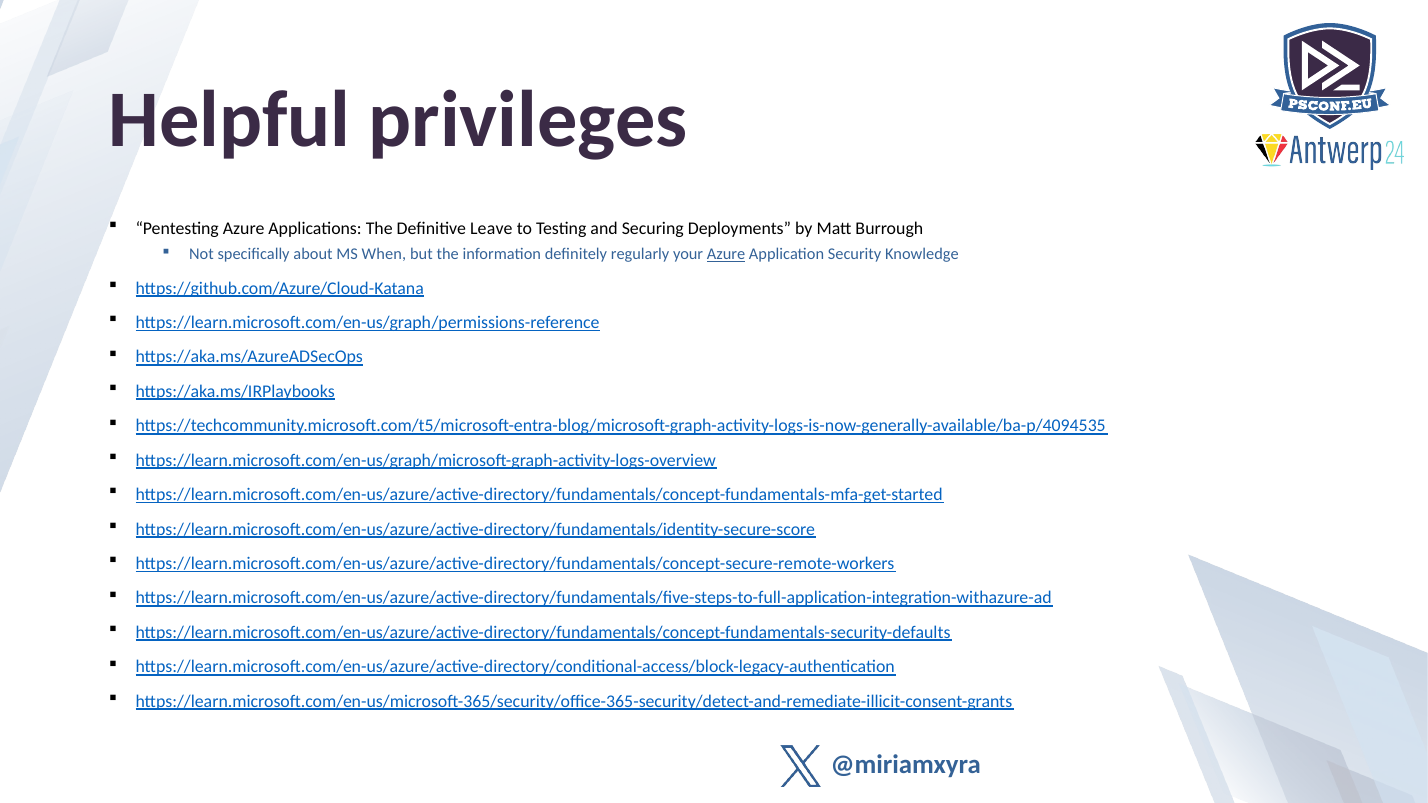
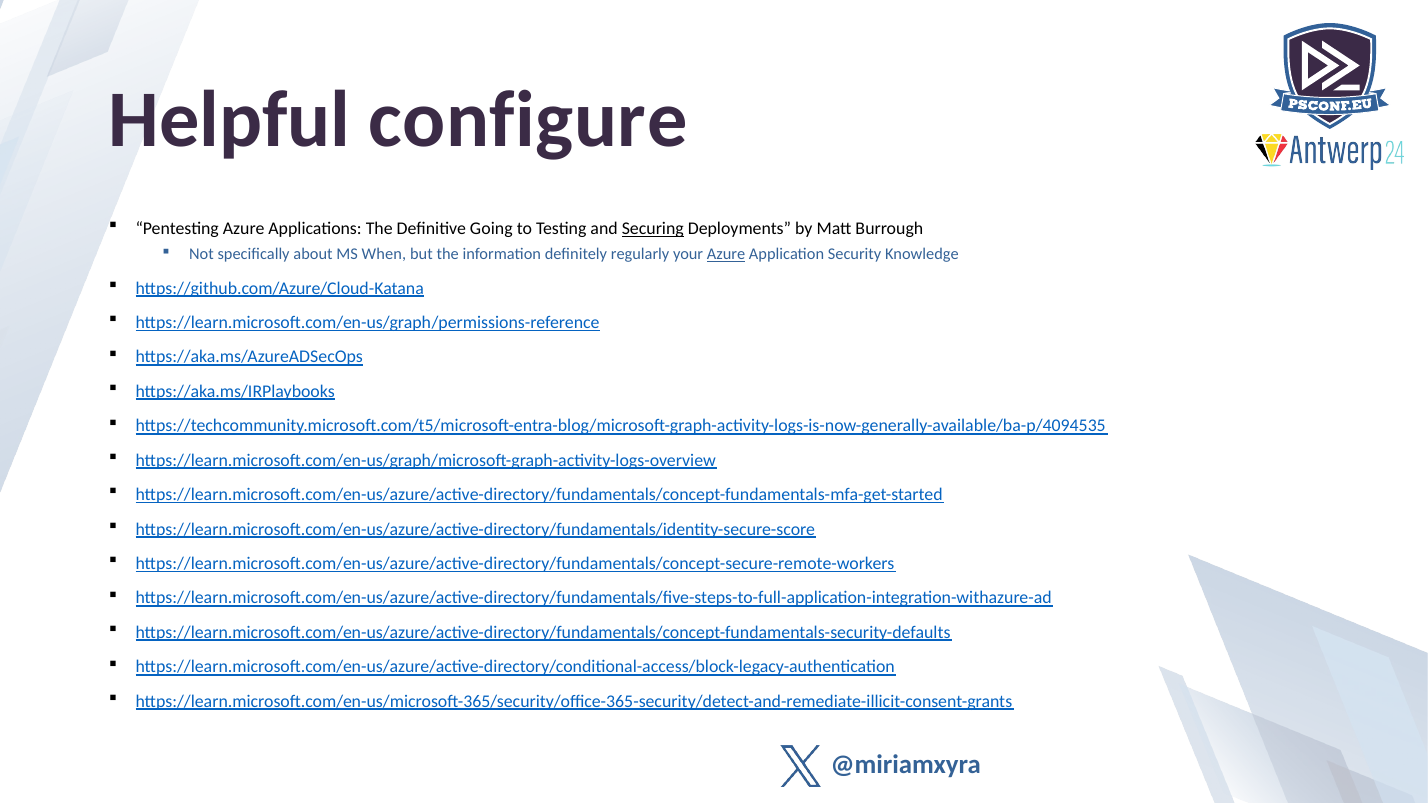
privileges: privileges -> configure (528, 120)
Leave: Leave -> Going (491, 229)
Securing underline: none -> present (653, 229)
